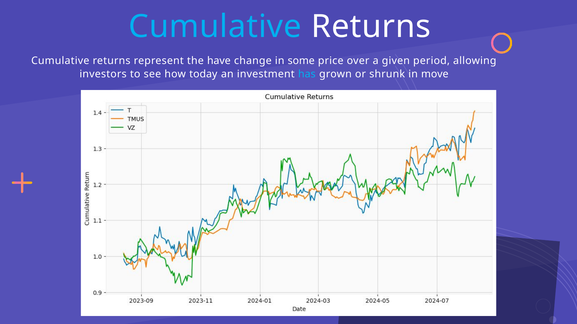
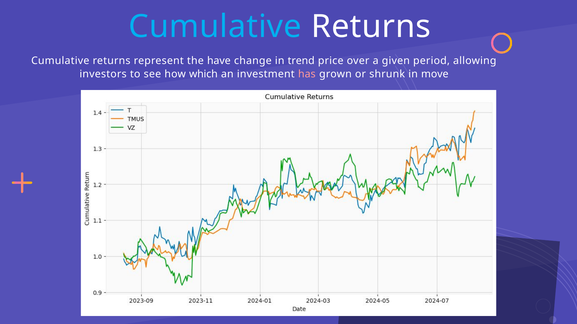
some: some -> trend (301, 61)
today: today -> which (203, 74)
has colour: light blue -> pink (307, 74)
